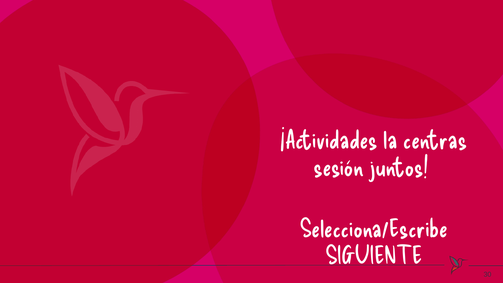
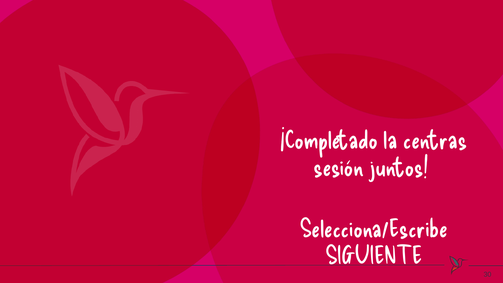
¡Actividades: ¡Actividades -> ¡Completado (329, 141)
